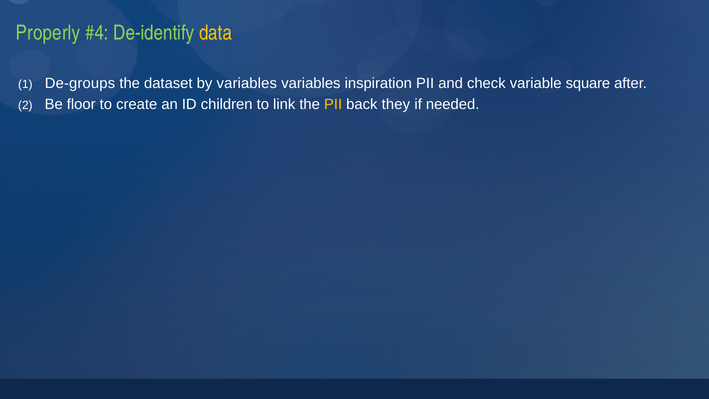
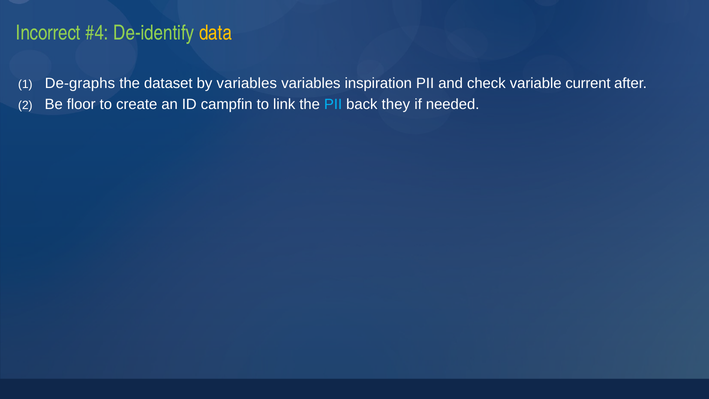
Properly: Properly -> Incorrect (48, 33)
De-groups: De-groups -> De-graphs (80, 83)
square: square -> current (588, 83)
children: children -> campfin (227, 104)
PII colour: yellow -> light blue (333, 104)
